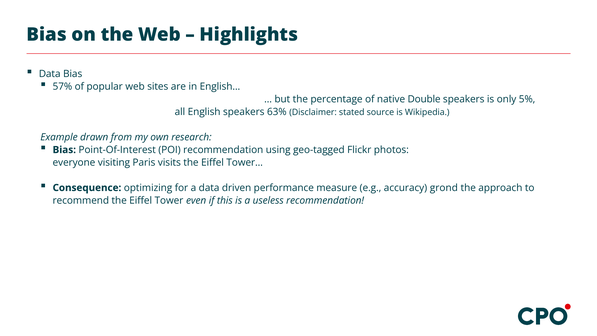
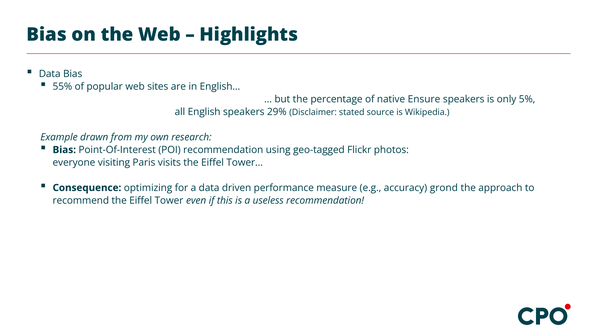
57%: 57% -> 55% (62, 87)
Double: Double -> Ensure (424, 99)
63%: 63% -> 29% (277, 112)
